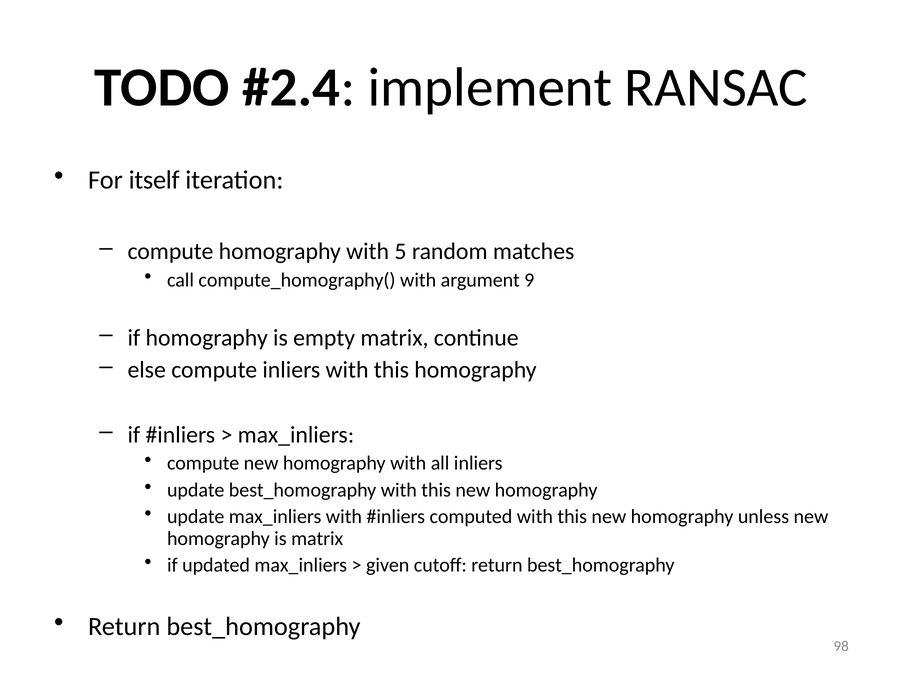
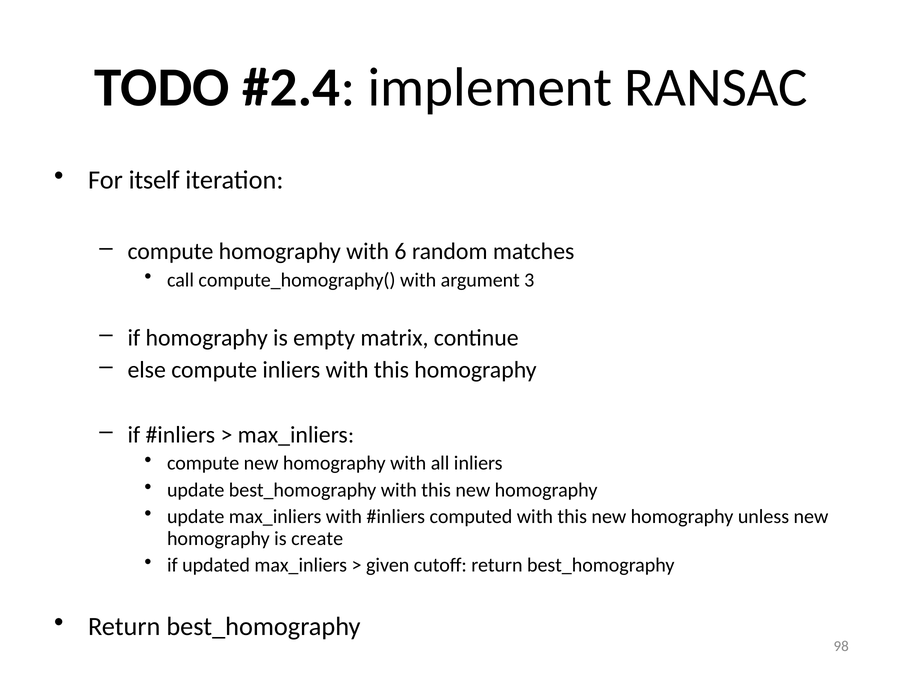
5: 5 -> 6 (400, 252)
9: 9 -> 3 (529, 280)
is matrix: matrix -> create (317, 539)
